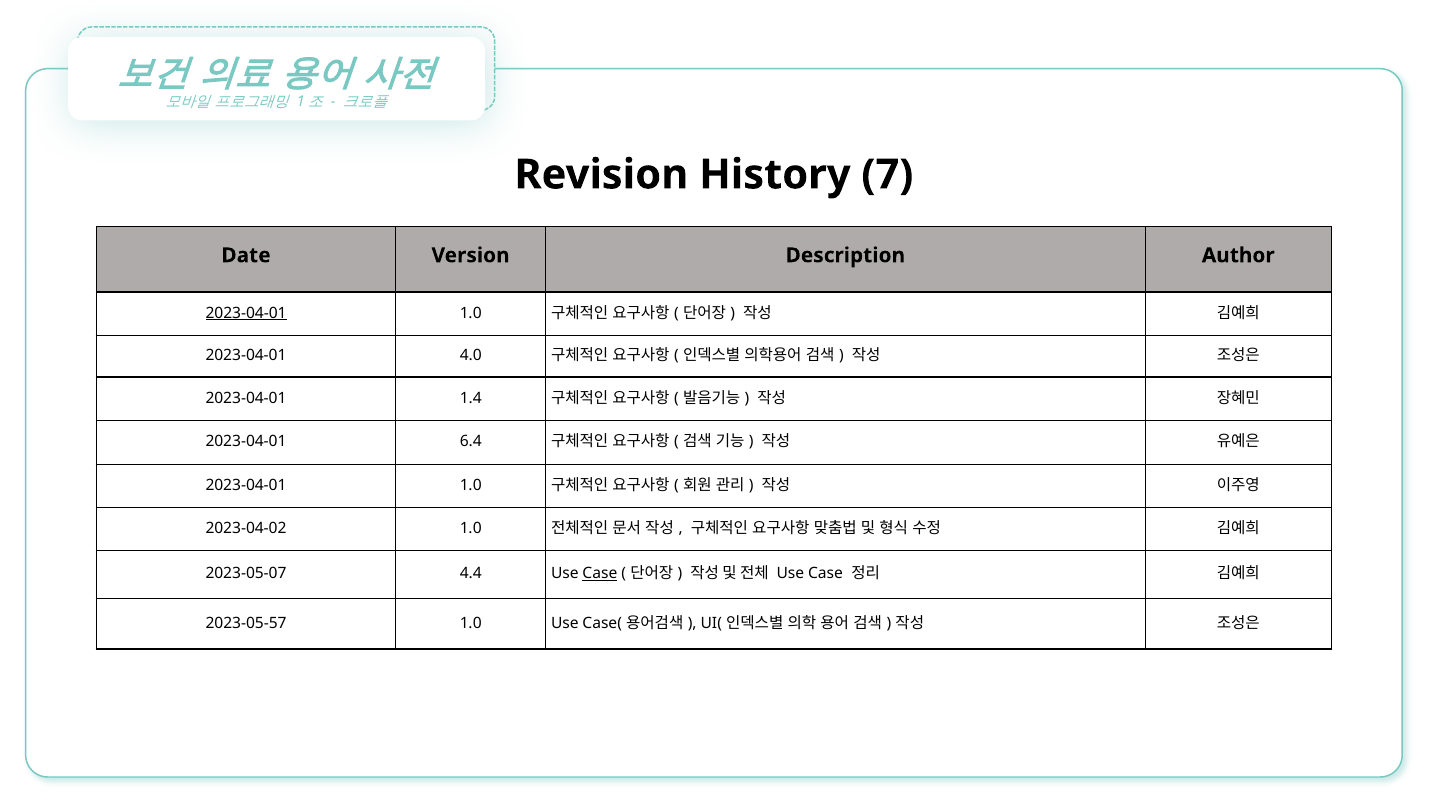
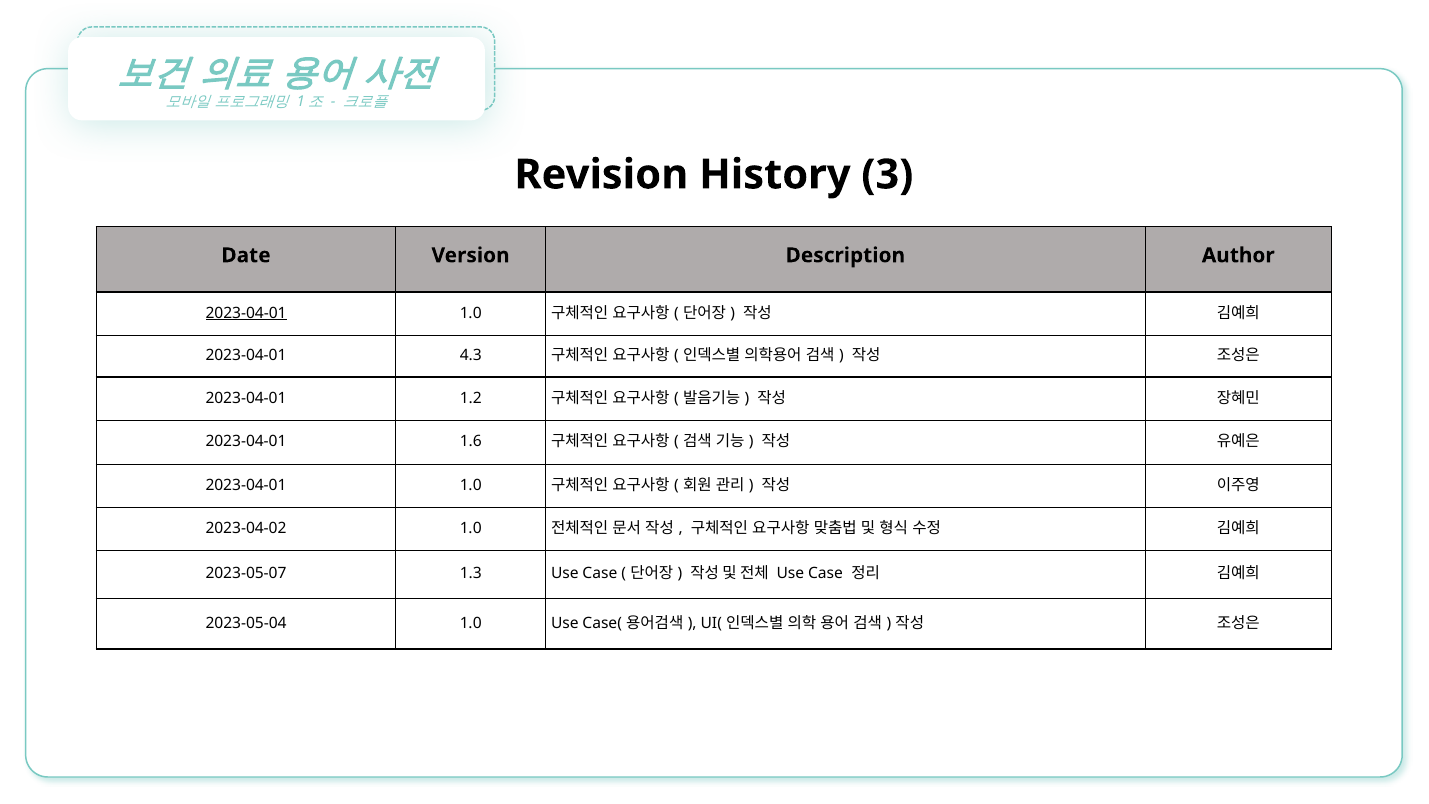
7: 7 -> 3 (887, 175)
4.0: 4.0 -> 4.3 (471, 356)
1.4: 1.4 -> 1.2 (471, 398)
6.4: 6.4 -> 1.6 (471, 442)
4.4: 4.4 -> 1.3 (471, 573)
Case underline: present -> none (600, 573)
2023-05-57: 2023-05-57 -> 2023-05-04 (246, 623)
